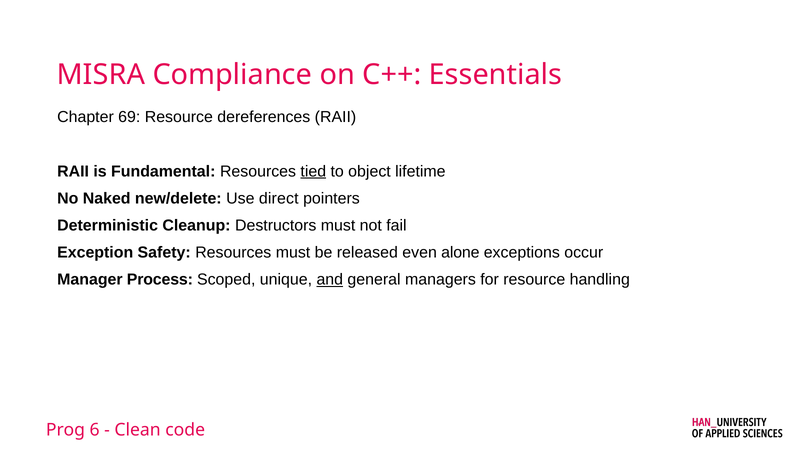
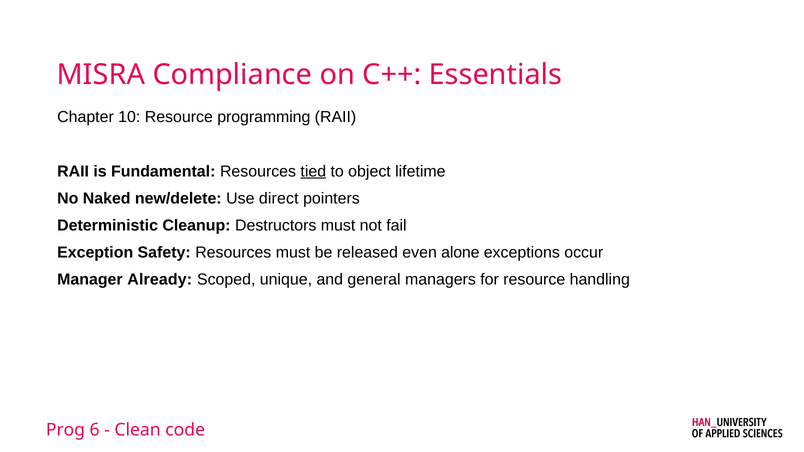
69: 69 -> 10 (129, 117)
dereferences: dereferences -> programming (264, 117)
Process: Process -> Already (160, 280)
and underline: present -> none (330, 280)
